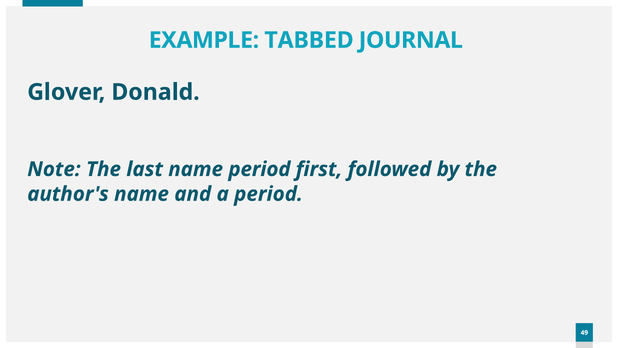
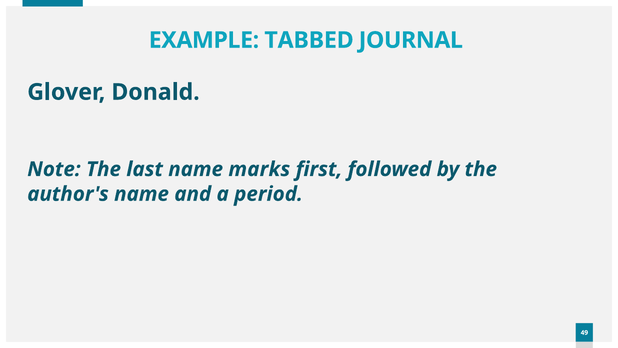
name period: period -> marks (259, 169)
